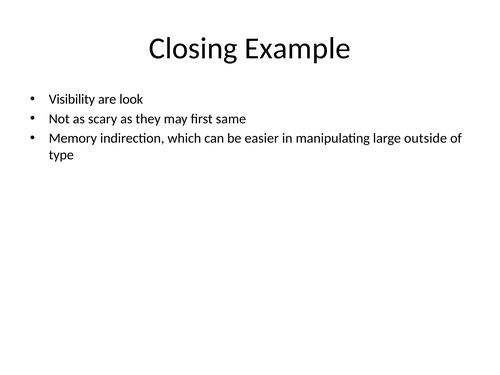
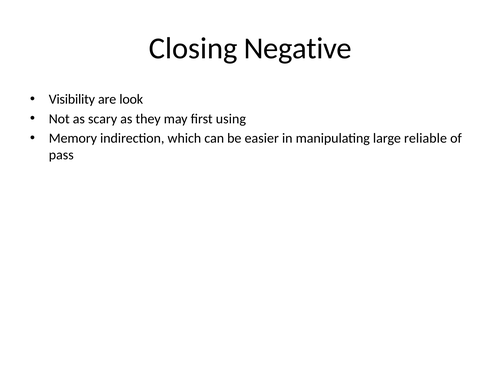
Example: Example -> Negative (298, 48)
same: same -> using (231, 119)
outside: outside -> reliable (425, 138)
type: type -> pass (61, 155)
